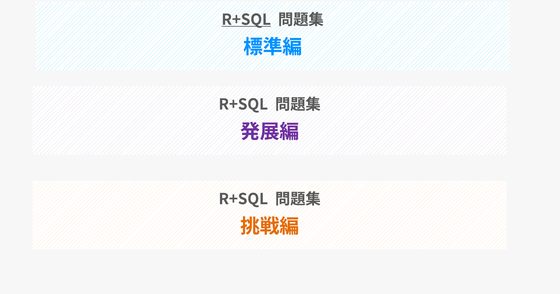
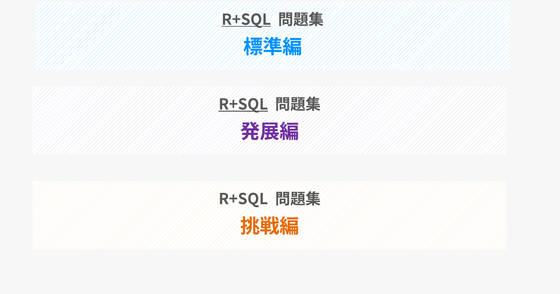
R+SQL underline: none -> present (243, 104)
